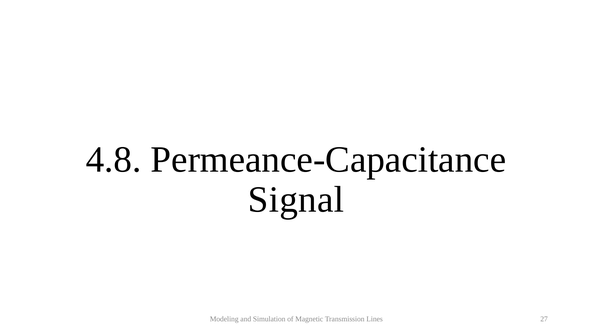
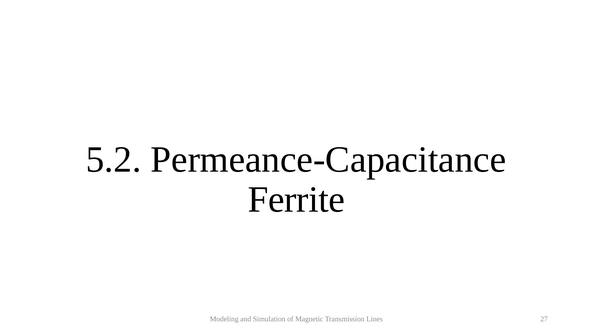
4.8: 4.8 -> 5.2 (114, 159)
Signal: Signal -> Ferrite (296, 199)
